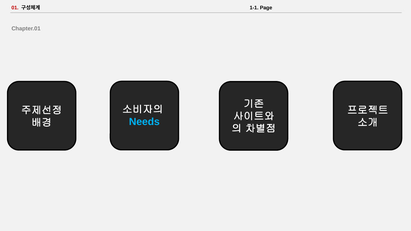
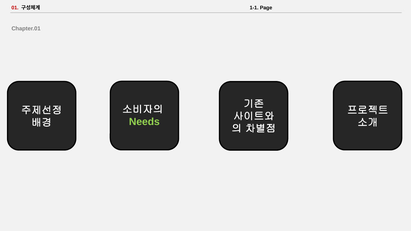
Needs colour: light blue -> light green (144, 122)
